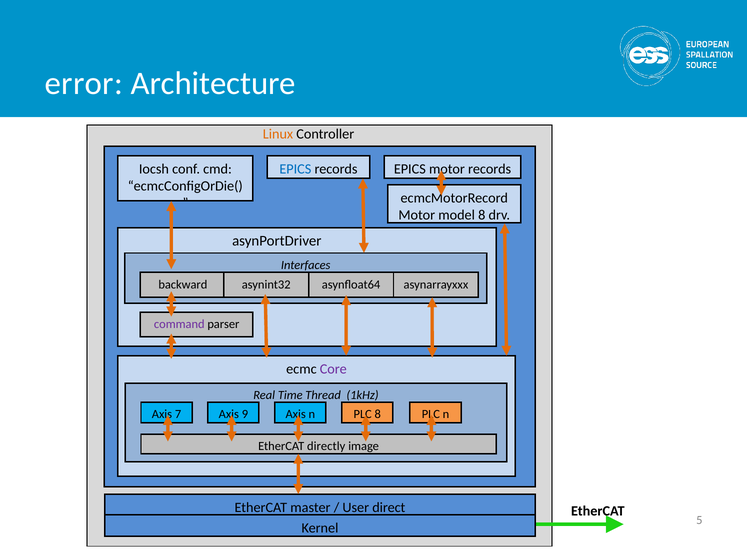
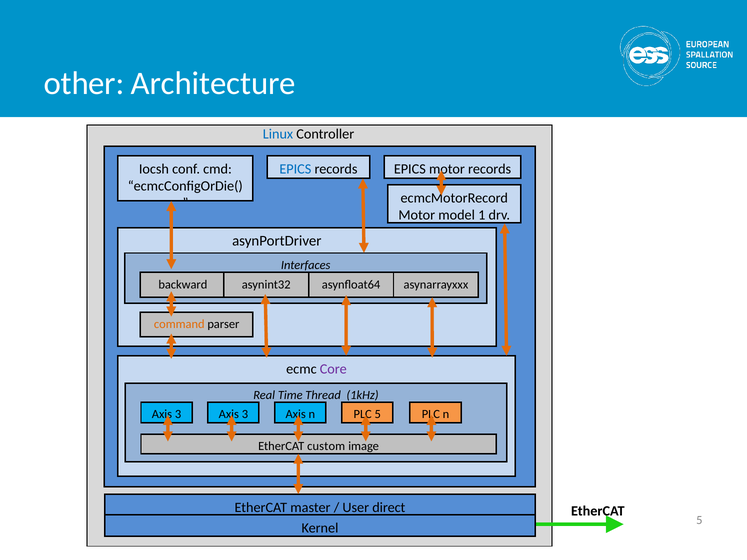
error: error -> other (84, 83)
Linux colour: orange -> blue (278, 134)
model 8: 8 -> 1 (482, 215)
command colour: purple -> orange (179, 324)
7: 7 -> 3 (178, 414)
9: 9 -> 3 (245, 414)
8: 8 -> 5 (378, 414)
directly: directly -> custom (326, 446)
